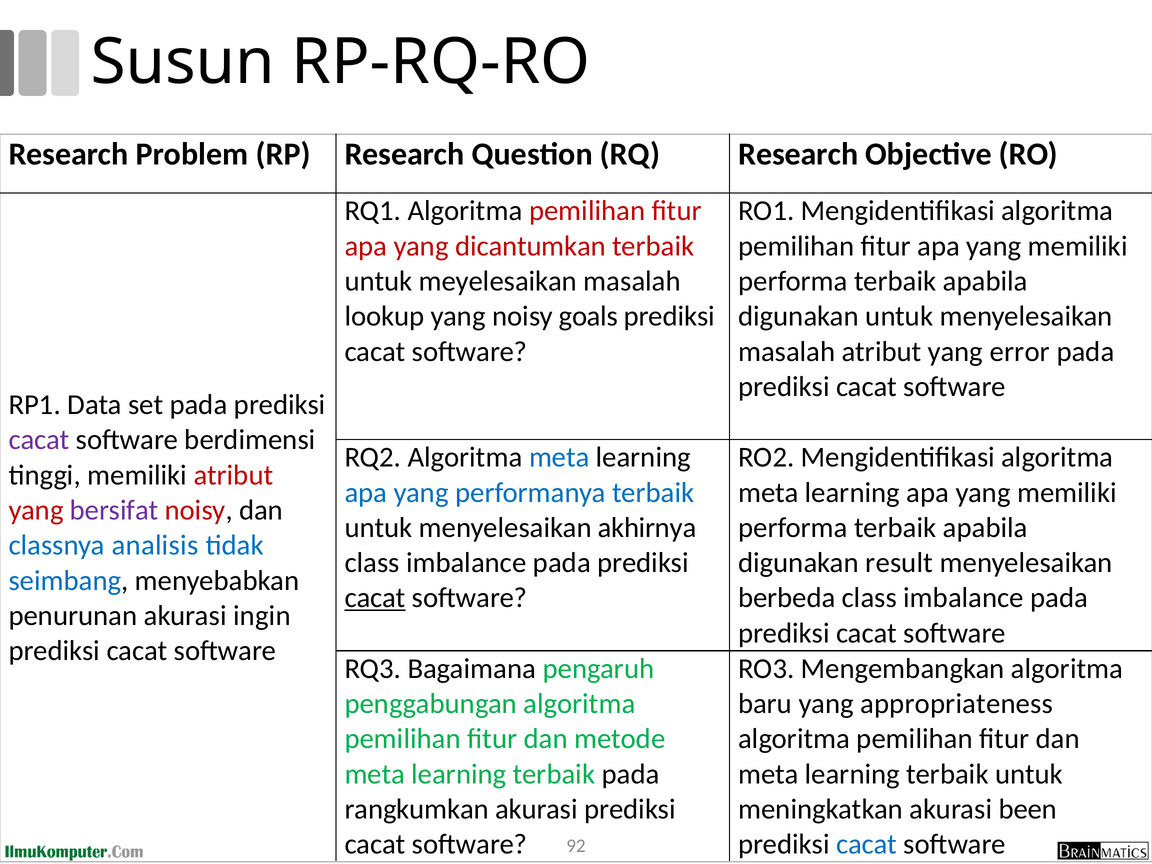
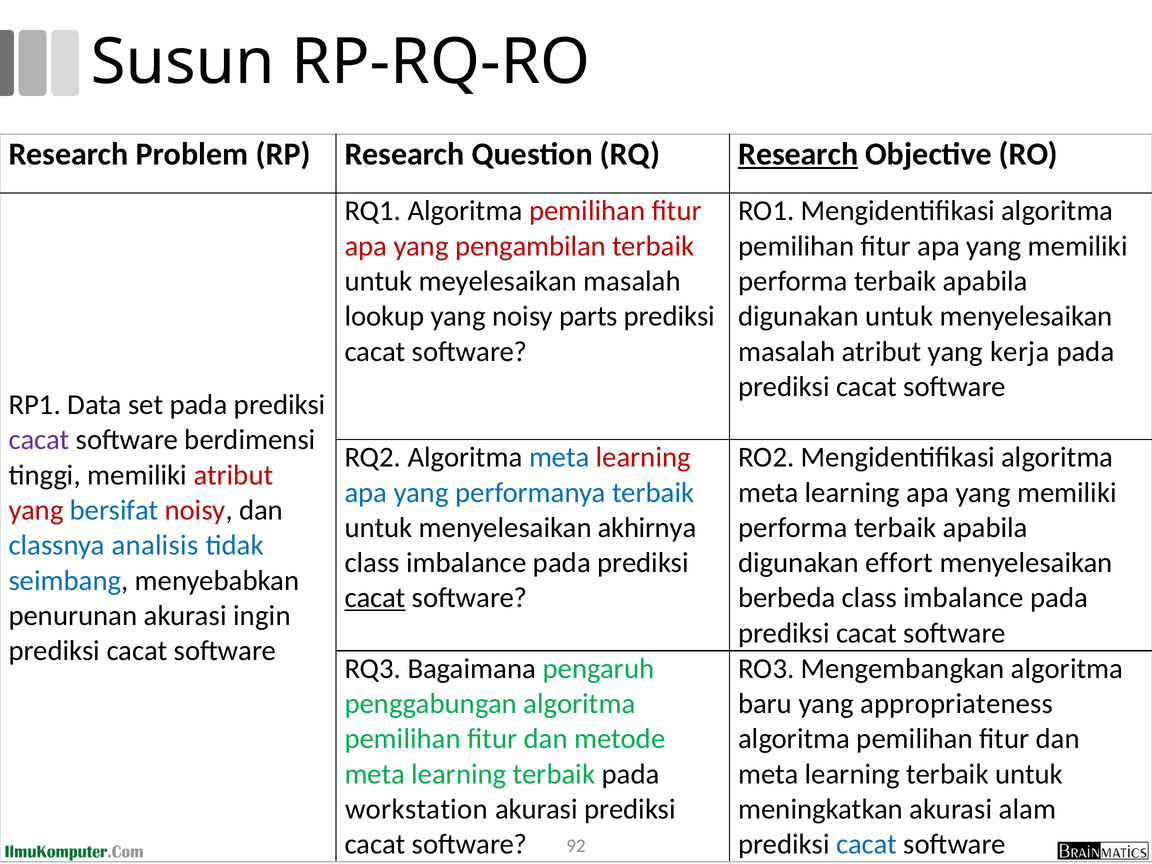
Research underline: none -> present (798, 154)
dicantumkan: dicantumkan -> pengambilan (531, 246)
goals: goals -> parts (588, 316)
error: error -> kerja (1020, 352)
learning colour: black -> red (643, 457)
bersifat colour: purple -> blue (114, 510)
result: result -> effort (899, 563)
rangkumkan: rangkumkan -> workstation (416, 809)
been: been -> alam (1027, 809)
